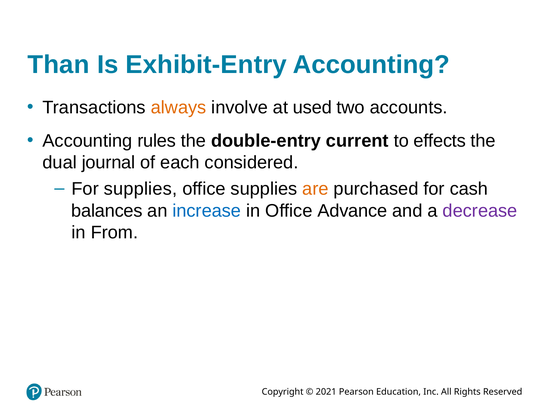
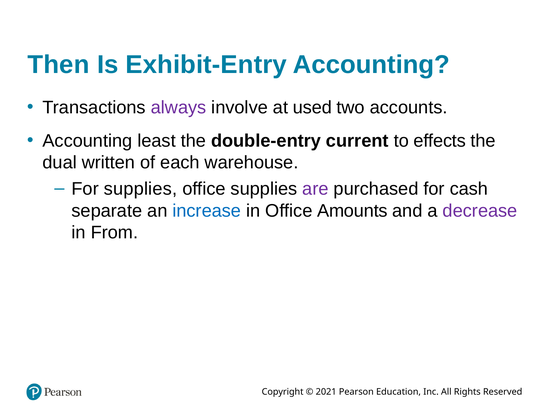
Than: Than -> Then (58, 65)
always colour: orange -> purple (179, 108)
rules: rules -> least (157, 141)
journal: journal -> written (108, 163)
considered: considered -> warehouse (252, 163)
are colour: orange -> purple (315, 189)
balances: balances -> separate (107, 211)
Advance: Advance -> Amounts (352, 211)
